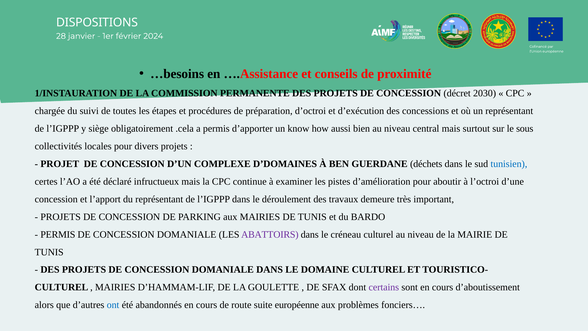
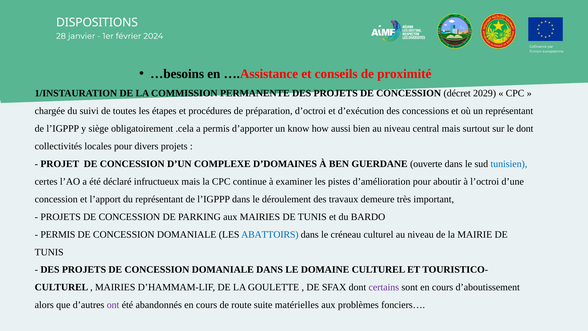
2030: 2030 -> 2029 (485, 93)
le sous: sous -> dont (525, 128)
déchets: déchets -> ouverte (426, 164)
ABATTOIRS colour: purple -> blue (270, 234)
ont colour: blue -> purple (113, 305)
suite européenne: européenne -> matérielles (297, 305)
